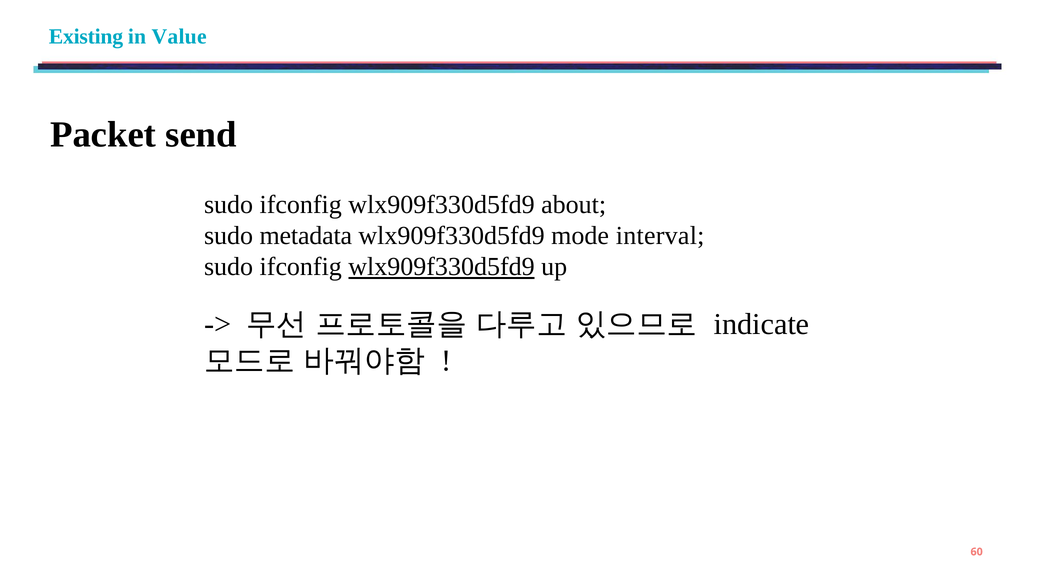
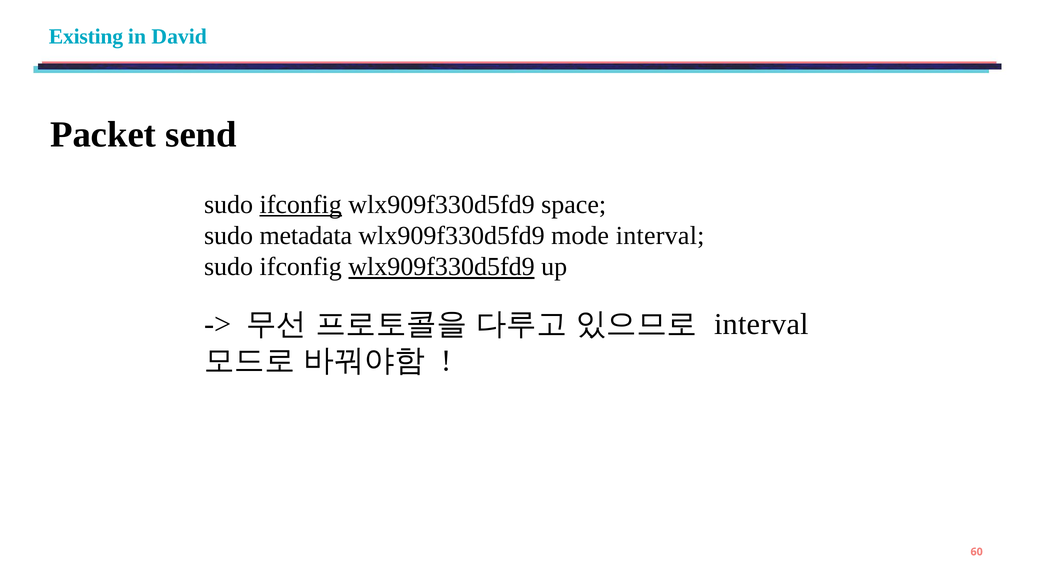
Value: Value -> David (179, 36)
ifconfig underline: none -> present (301, 204)
about: about -> space (574, 204)
indicate: indicate -> interval (761, 324)
